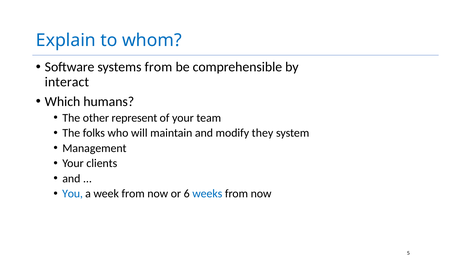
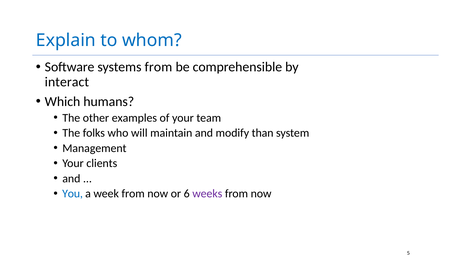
represent: represent -> examples (134, 118)
they: they -> than (263, 133)
weeks colour: blue -> purple (207, 194)
